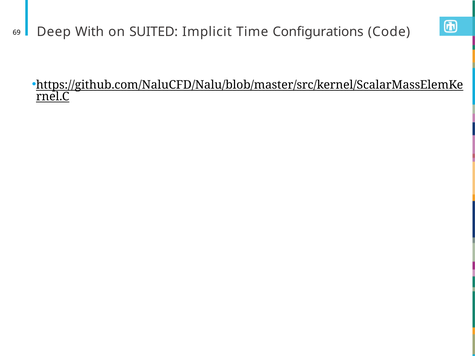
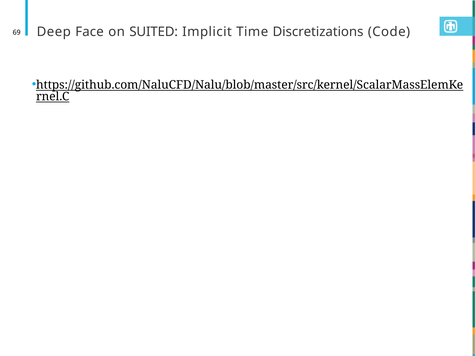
With: With -> Face (90, 32)
Configurations: Configurations -> Discretizations (318, 32)
